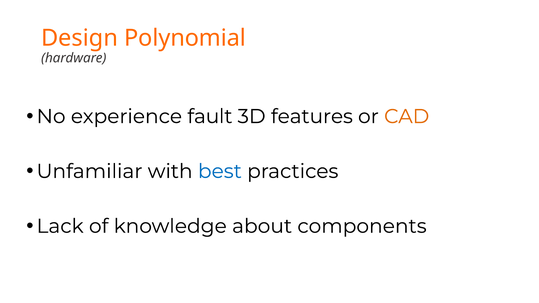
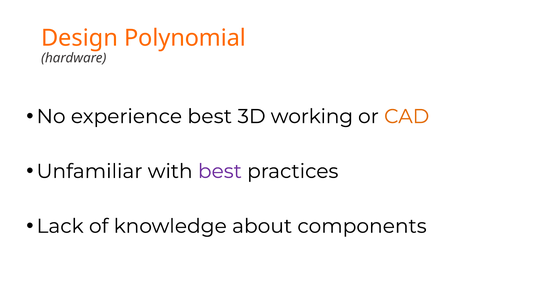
experience fault: fault -> best (210, 117)
features: features -> working (312, 117)
best colour: blue -> purple (220, 171)
